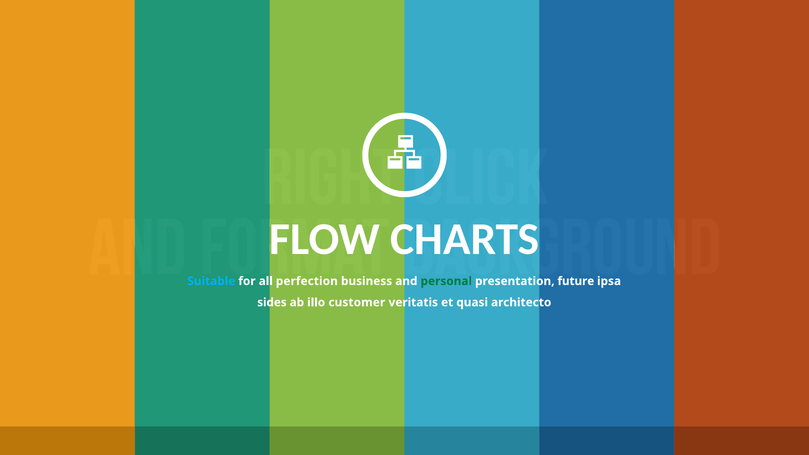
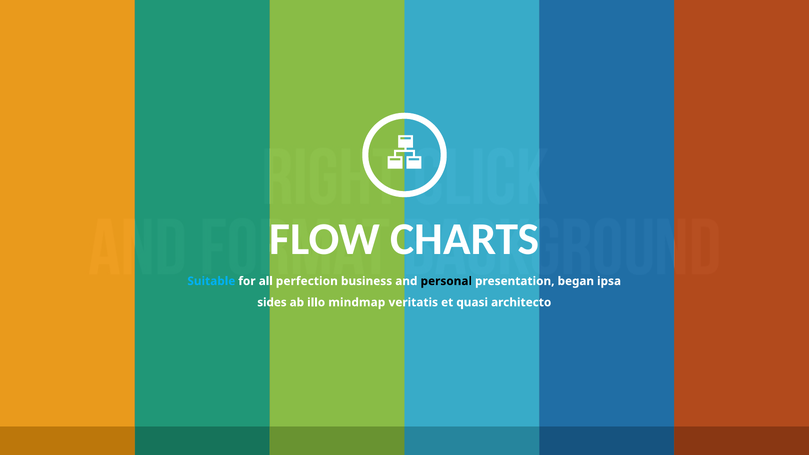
personal colour: green -> black (446, 281)
future: future -> began (576, 281)
customer: customer -> mindmap (357, 302)
